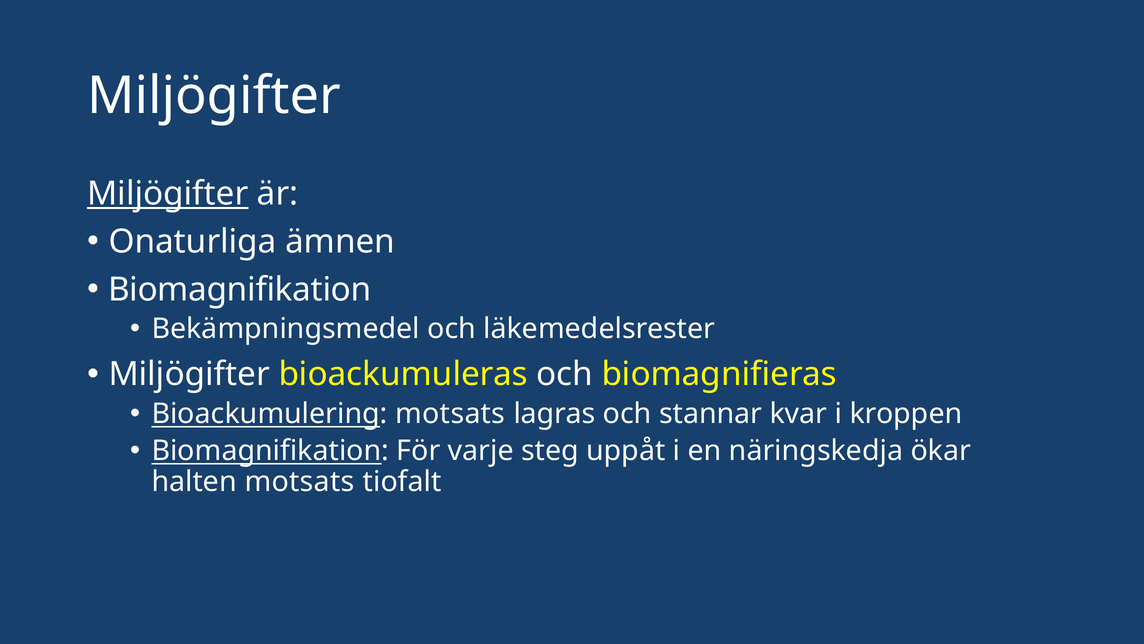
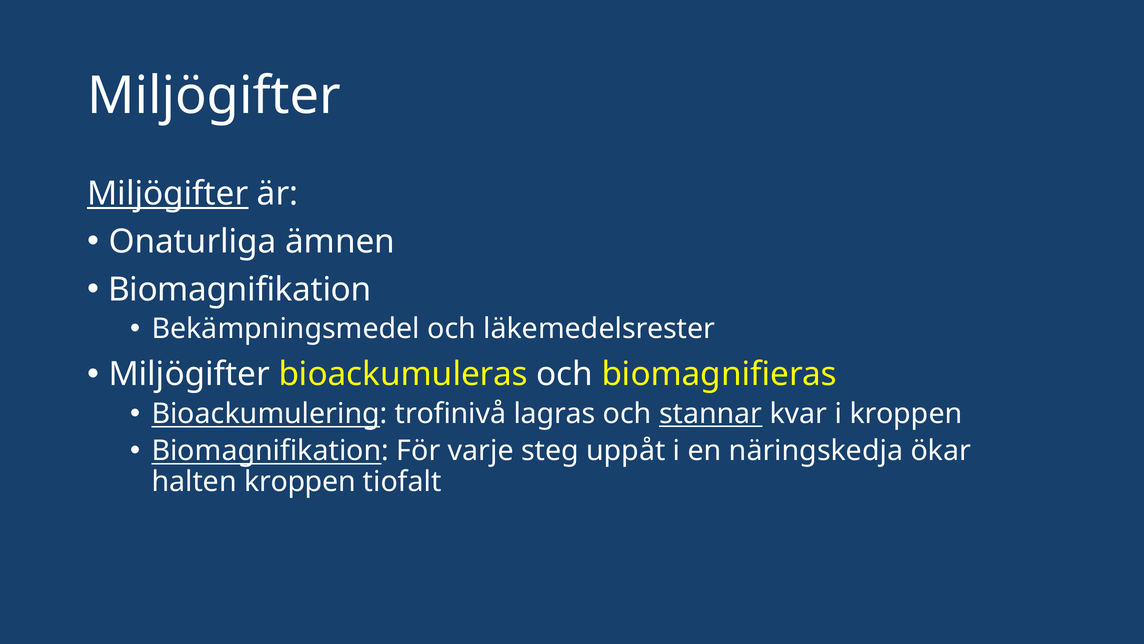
Bioackumulering motsats: motsats -> trofinivå (450, 414)
stannar underline: none -> present (711, 414)
halten motsats: motsats -> kroppen (300, 481)
